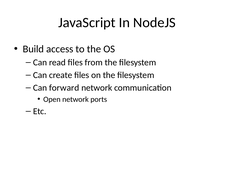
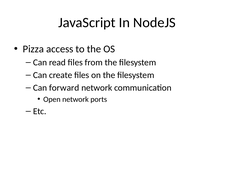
Build: Build -> Pizza (33, 49)
